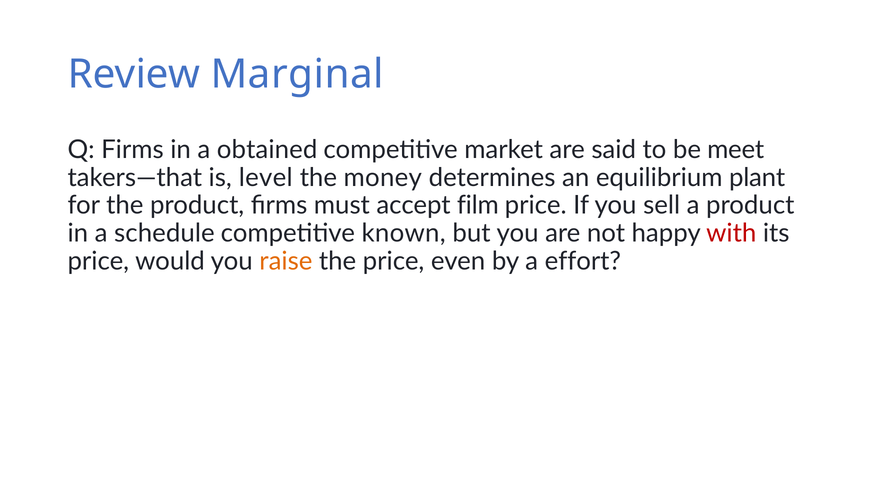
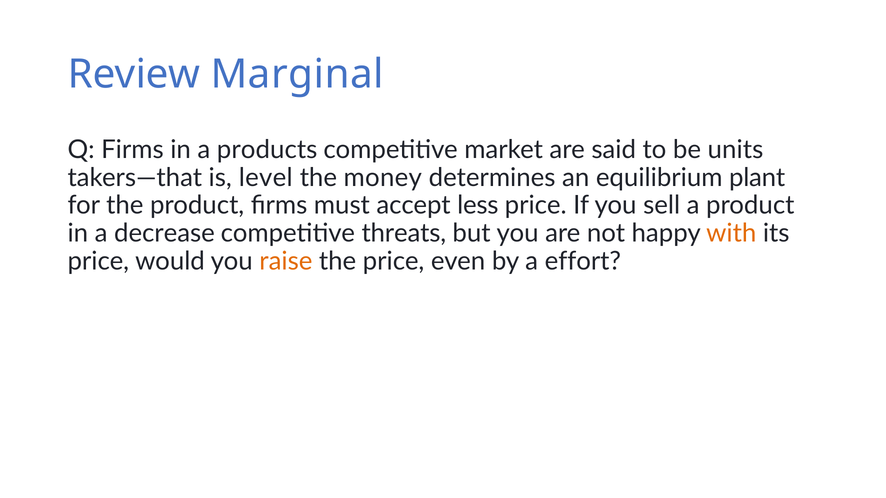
obtained: obtained -> products (267, 150)
meet: meet -> units (735, 150)
film: film -> less (478, 206)
schedule: schedule -> decrease (164, 234)
known: known -> threats (404, 234)
with colour: red -> orange (731, 234)
